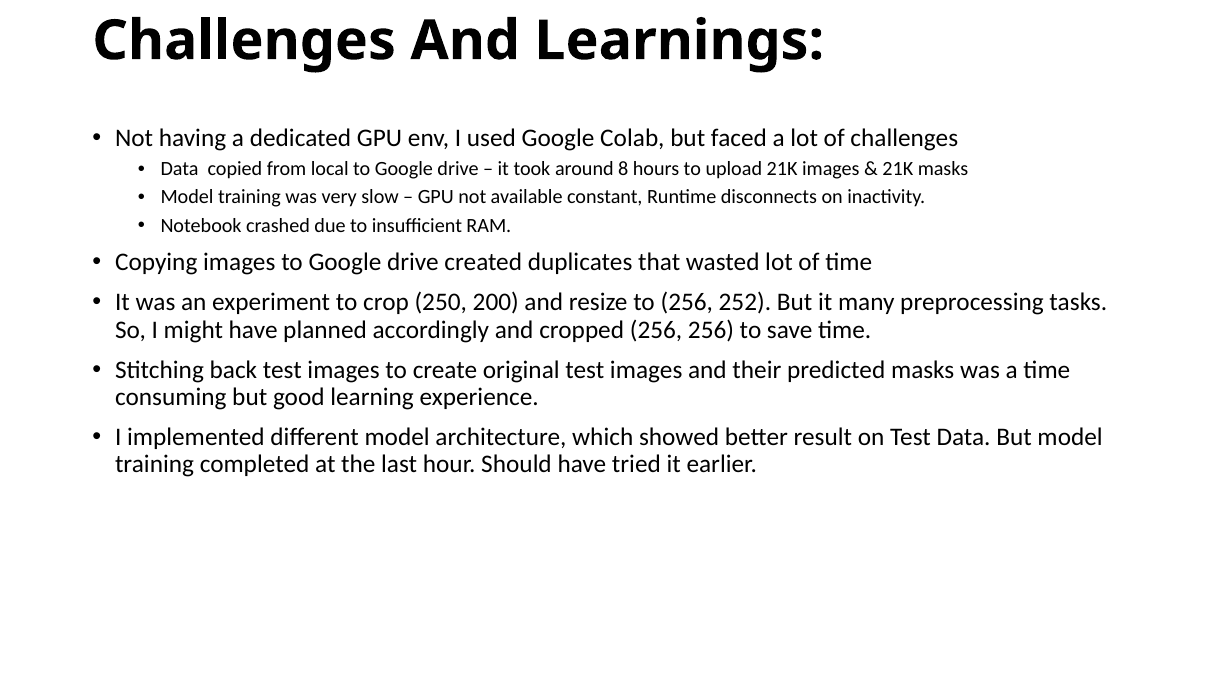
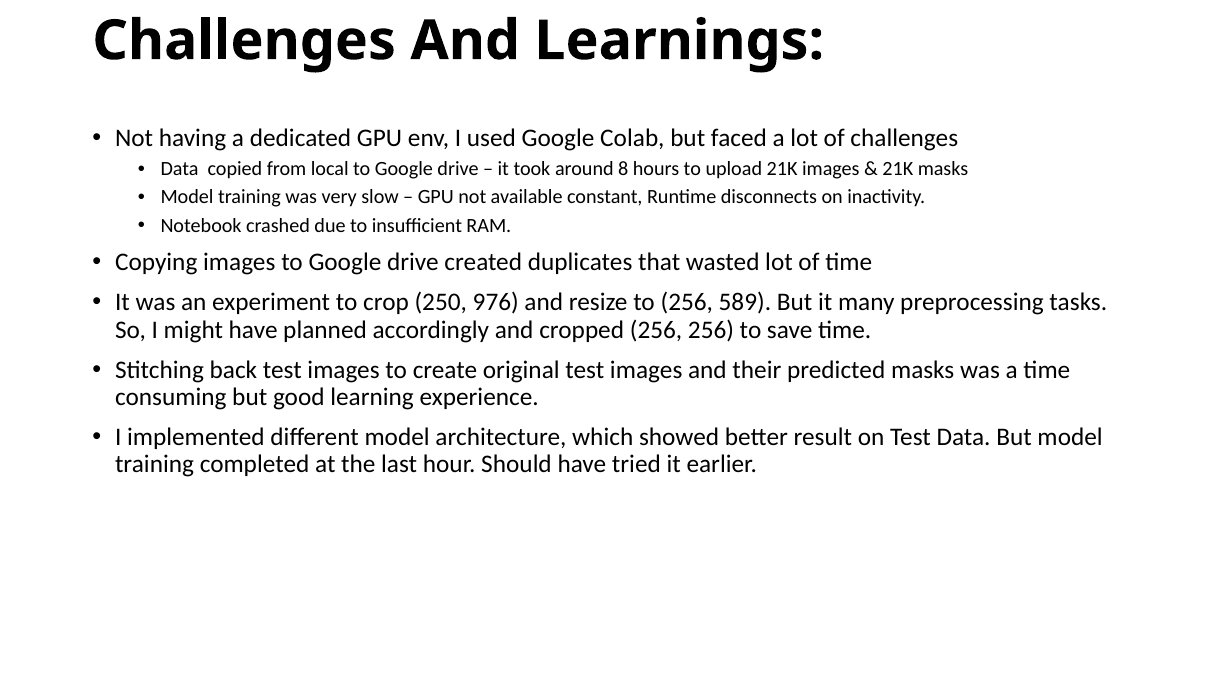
200: 200 -> 976 (496, 302)
252: 252 -> 589 (745, 302)
